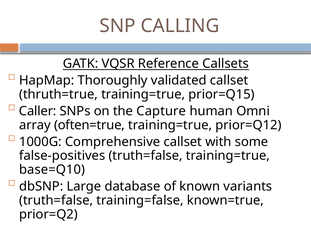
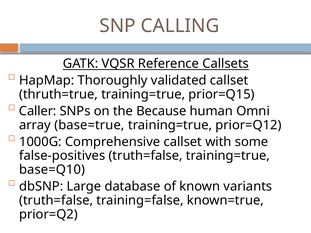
Capture: Capture -> Because (161, 111)
often=true: often=true -> base=true (89, 125)
